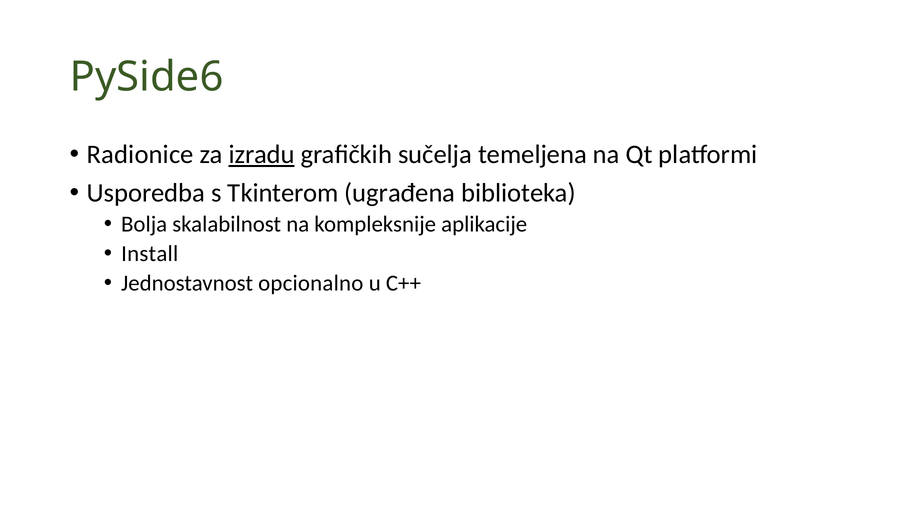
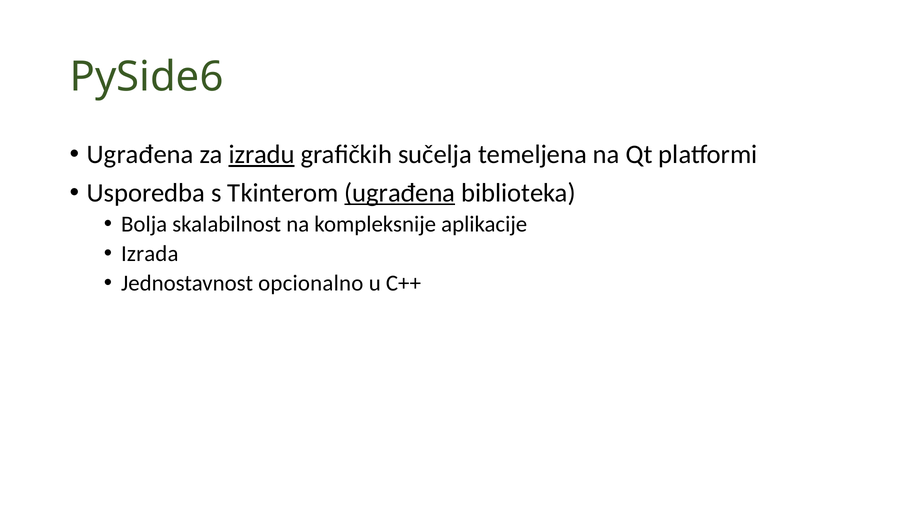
Radionice: Radionice -> Ugrađena (140, 155)
ugrađena underline: none -> present (400, 193)
Install: Install -> Izrada (150, 254)
